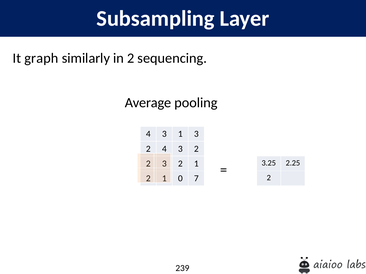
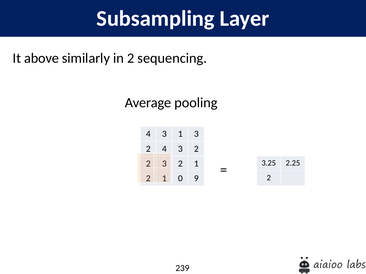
graph: graph -> above (42, 58)
7: 7 -> 9 (196, 179)
